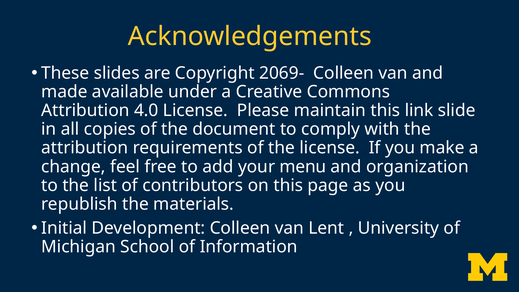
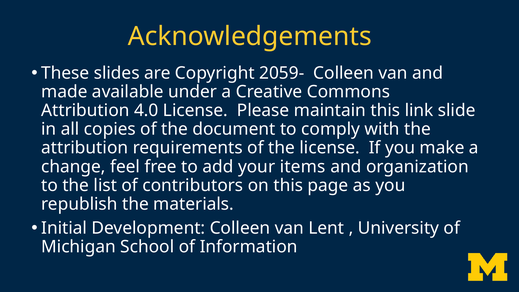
2069-: 2069- -> 2059- (282, 73)
menu: menu -> items (303, 167)
